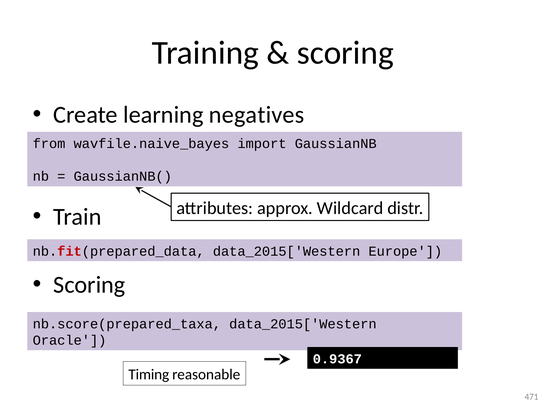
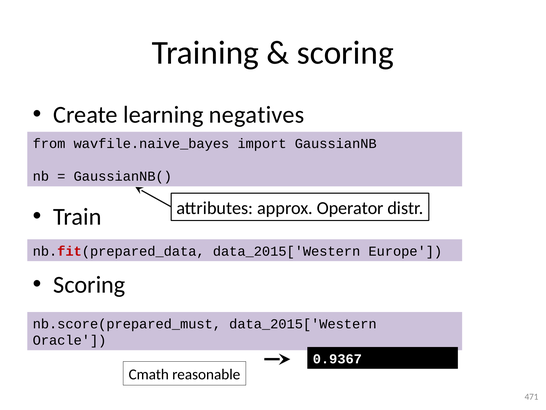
Wildcard: Wildcard -> Operator (350, 208)
nb.score(prepared_taxa: nb.score(prepared_taxa -> nb.score(prepared_must (127, 324)
Timing: Timing -> Cmath (149, 374)
